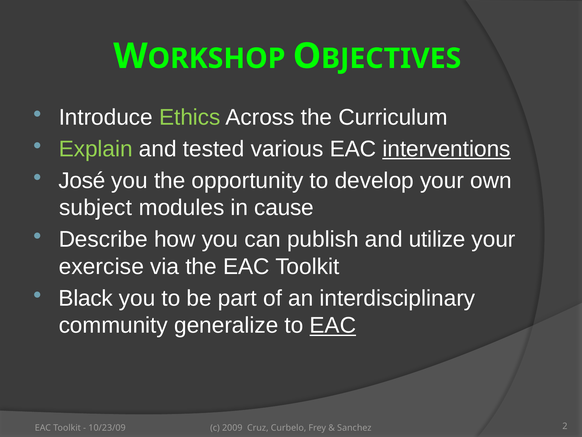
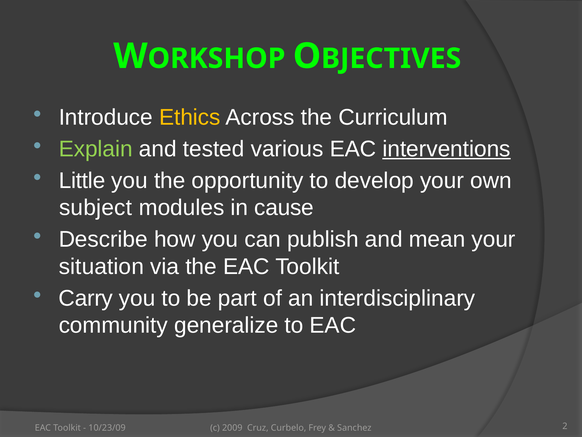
Ethics colour: light green -> yellow (190, 117)
José: José -> Little (82, 180)
utilize: utilize -> mean (437, 239)
exercise: exercise -> situation (101, 266)
Black: Black -> Carry (86, 298)
EAC underline: present -> none (333, 325)
